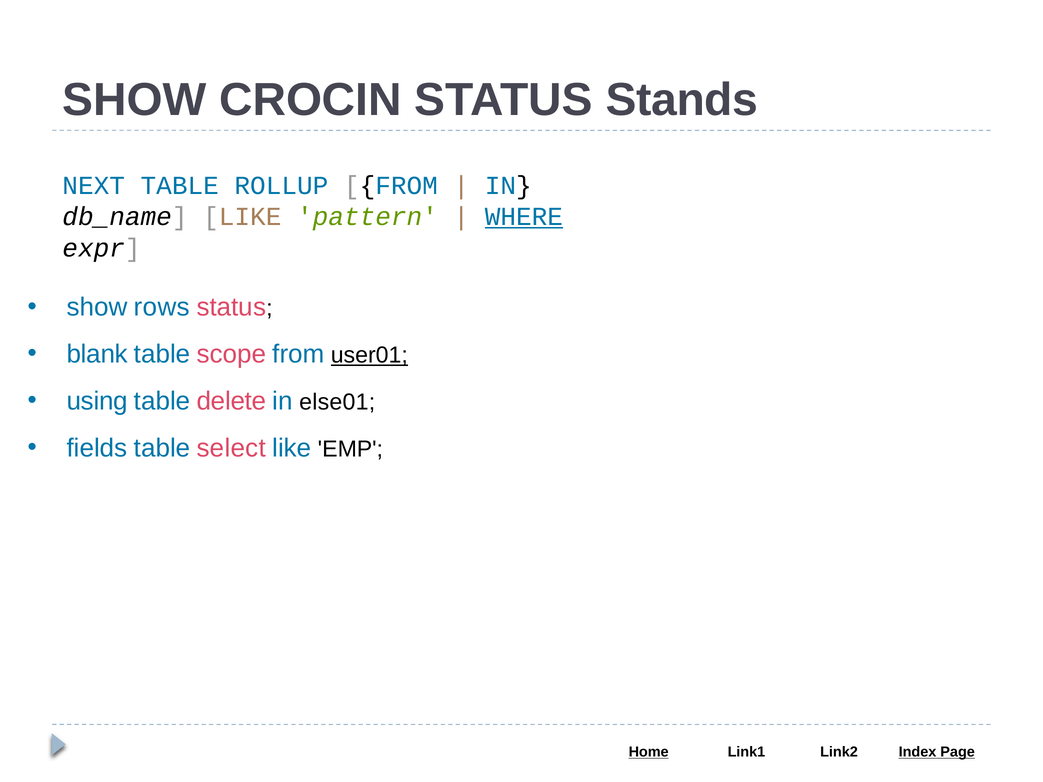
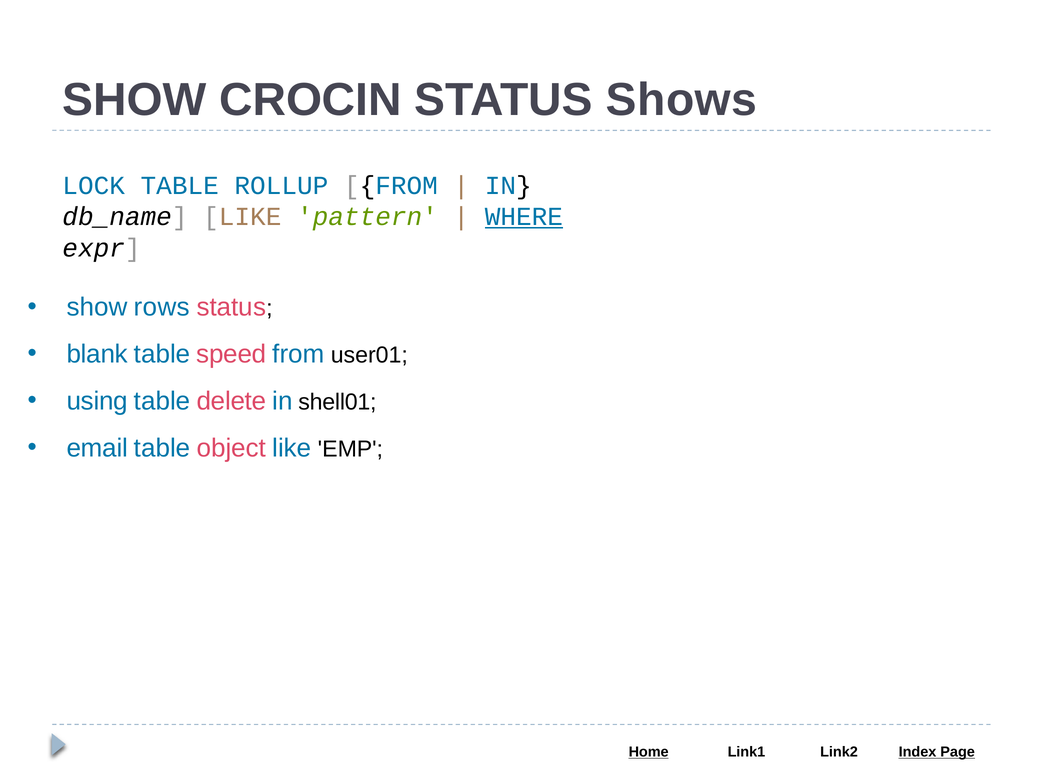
Stands: Stands -> Shows (682, 100)
NEXT: NEXT -> LOCK (94, 186)
scope: scope -> speed (231, 354)
user01 underline: present -> none (369, 355)
else01: else01 -> shell01 (337, 402)
fields: fields -> email (97, 448)
select: select -> object (231, 448)
